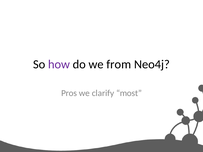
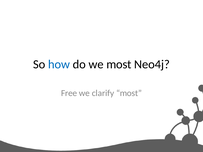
how colour: purple -> blue (59, 64)
we from: from -> most (119, 64)
Pros: Pros -> Free (69, 93)
